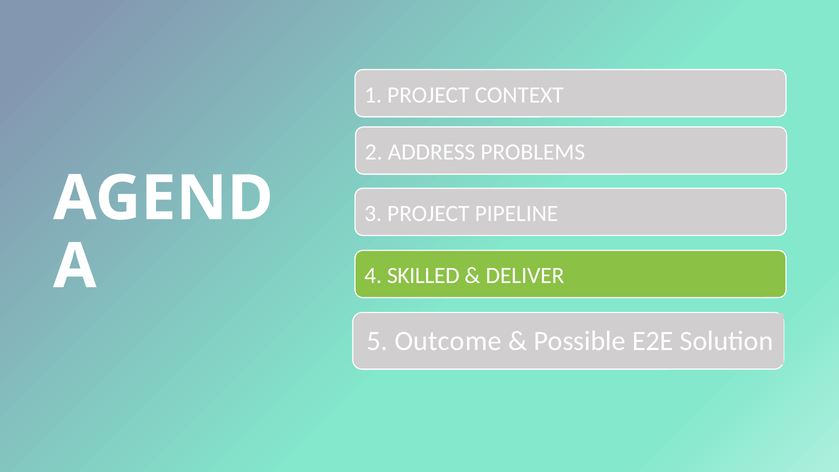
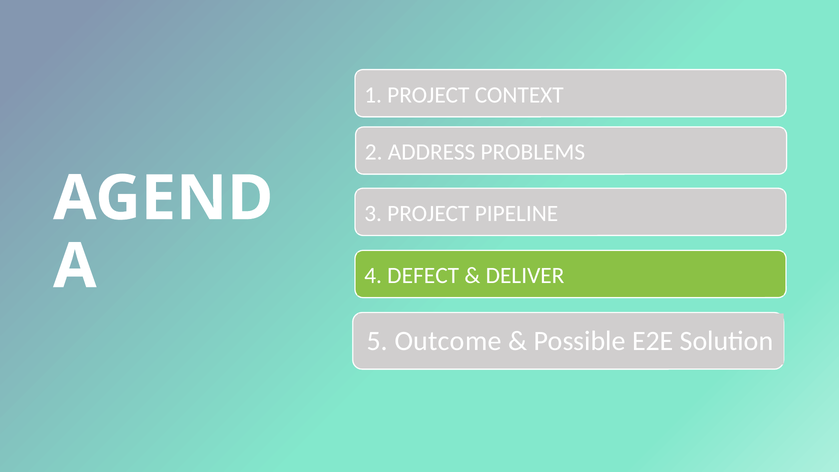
SKILLED: SKILLED -> DEFECT (423, 276)
